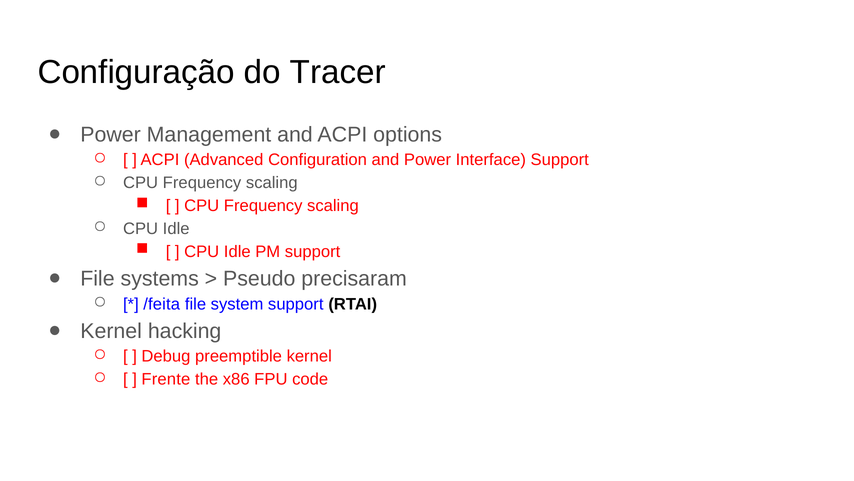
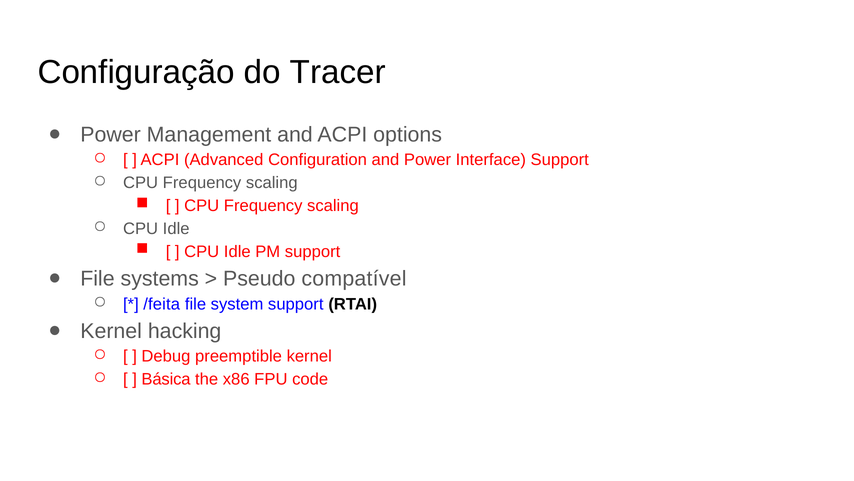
precisaram: precisaram -> compatível (354, 278)
Frente: Frente -> Básica (166, 379)
